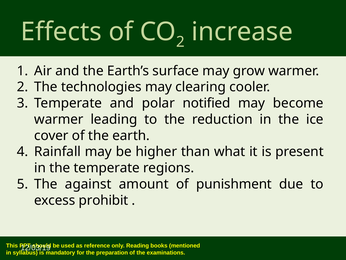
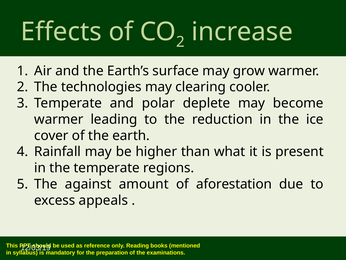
notified: notified -> deplete (206, 103)
punishment: punishment -> aforestation (234, 184)
prohibit: prohibit -> appeals (103, 200)
